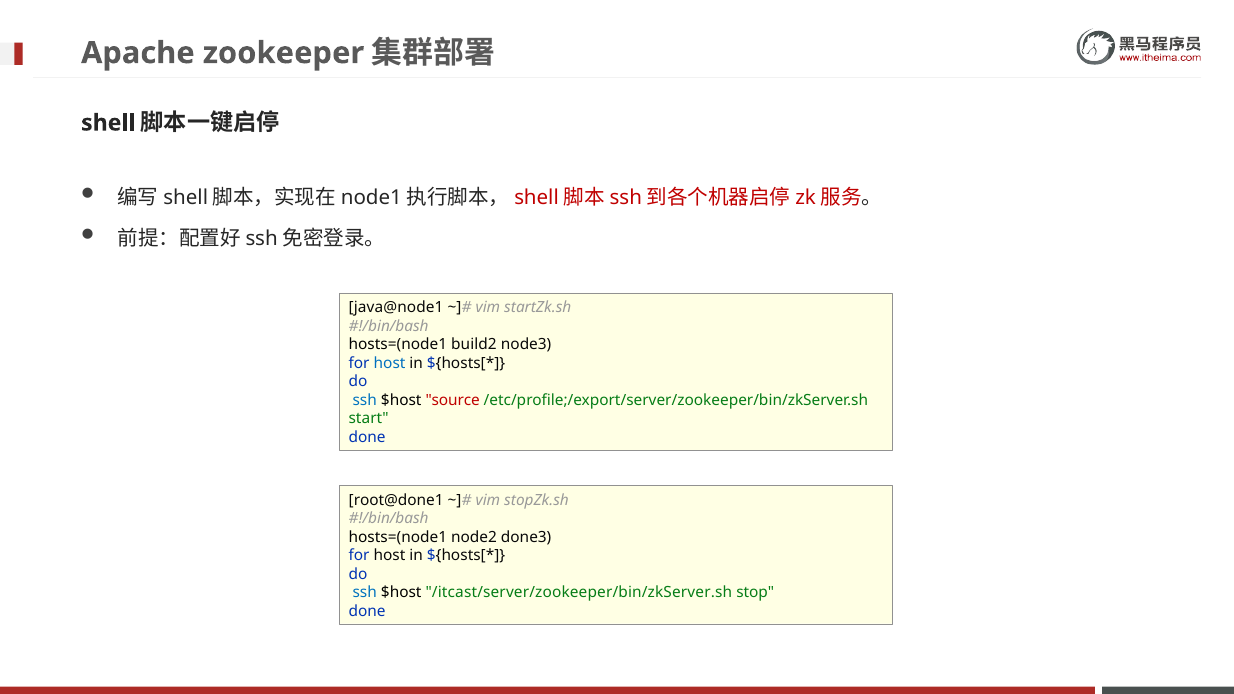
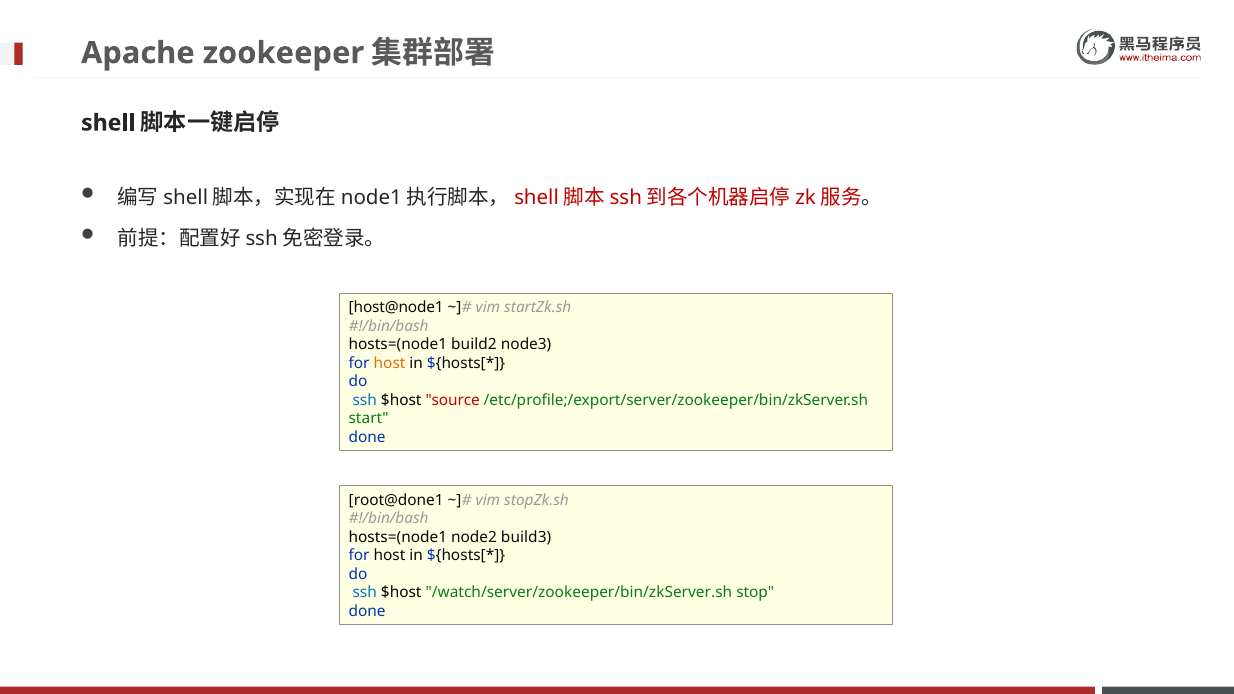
java@node1: java@node1 -> host@node1 (396, 308)
host colour: blue -> orange (390, 363)
done3: done3 -> build3 (526, 537)
/itcast/server/zookeeper/bin/zkServer.sh: /itcast/server/zookeeper/bin/zkServer.sh -> /watch/server/zookeeper/bin/zkServer.sh (579, 593)
